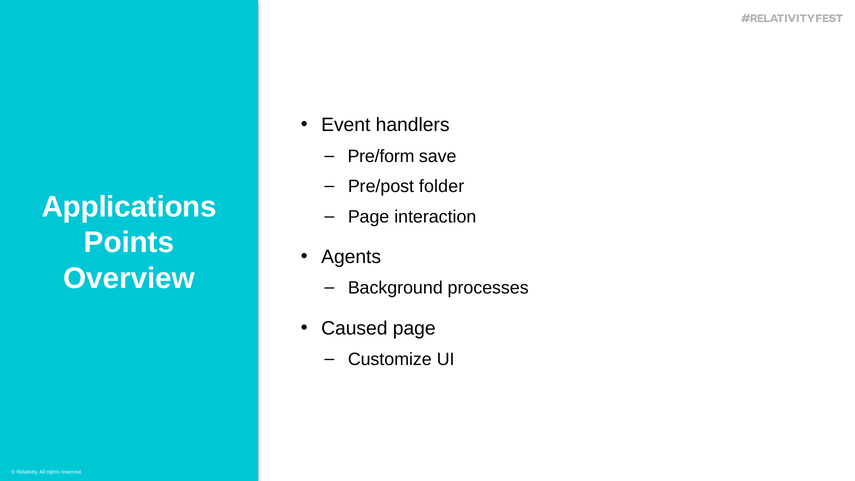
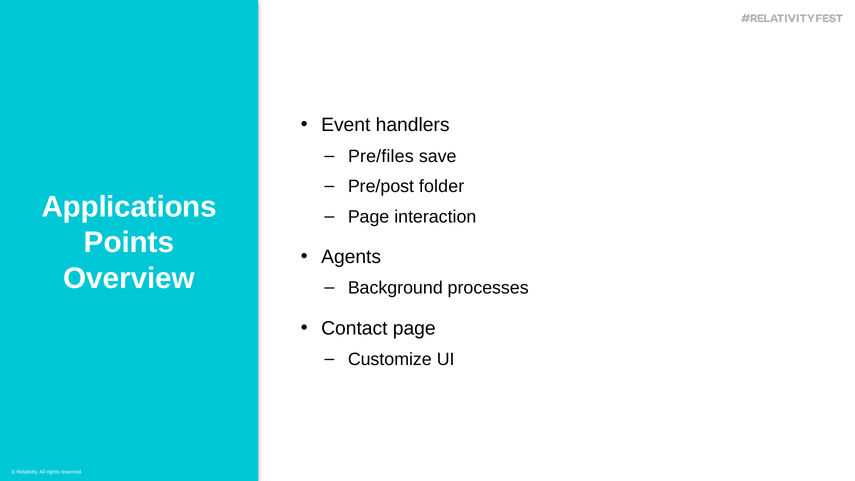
Pre/form: Pre/form -> Pre/files (381, 156)
Caused: Caused -> Contact (354, 328)
